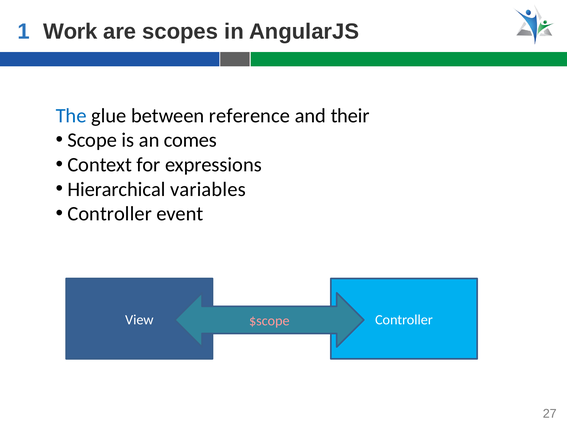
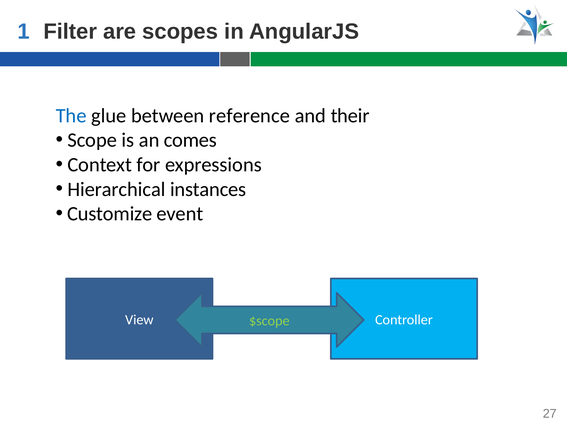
Work: Work -> Filter (70, 32)
variables: variables -> instances (208, 189)
Controller: Controller -> Customize (110, 214)
$scope colour: pink -> light green (269, 321)
